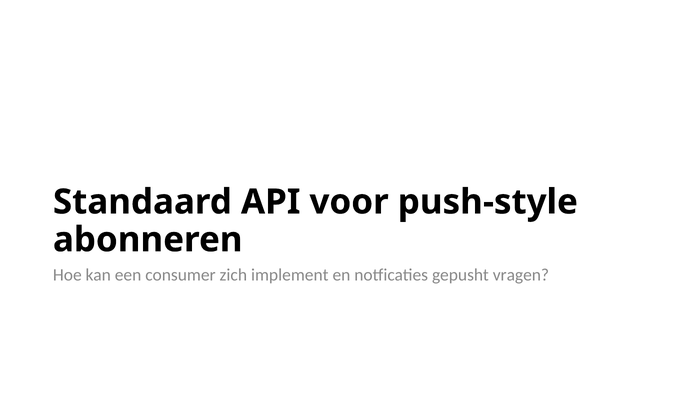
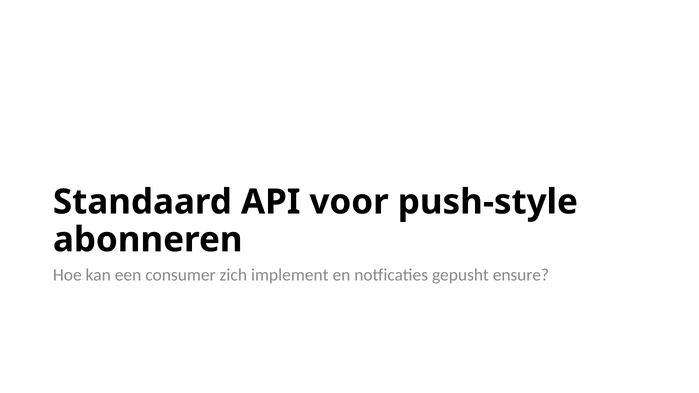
vragen: vragen -> ensure (521, 275)
